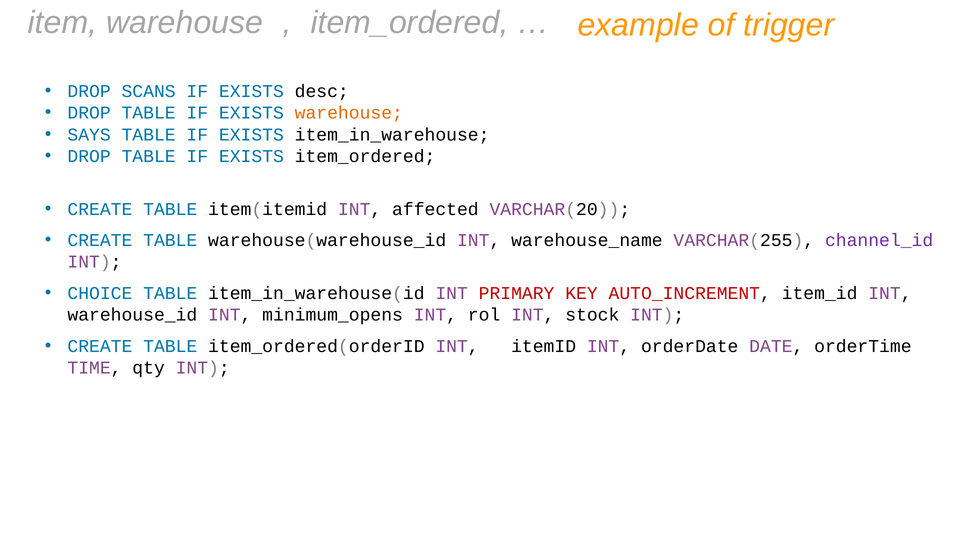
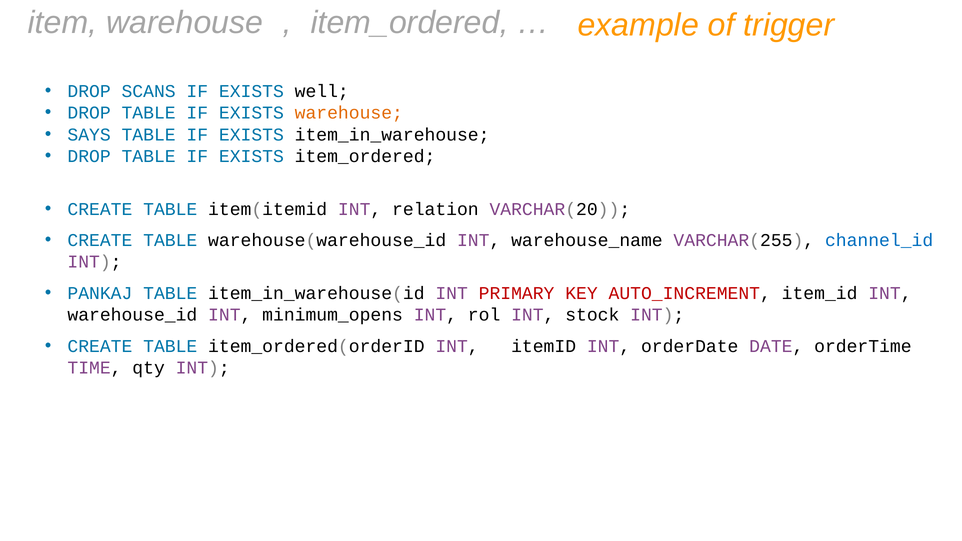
desc: desc -> well (322, 91)
affected: affected -> relation (435, 209)
channel_id colour: purple -> blue (879, 240)
CHOICE: CHOICE -> PANKAJ (100, 293)
